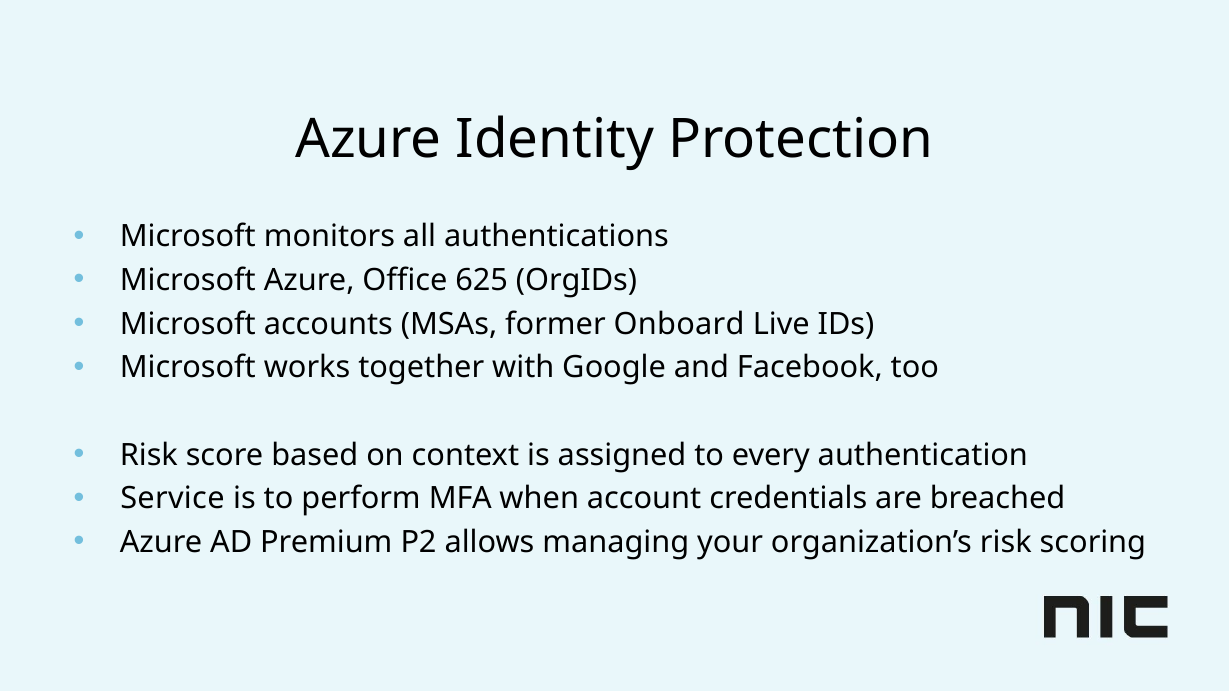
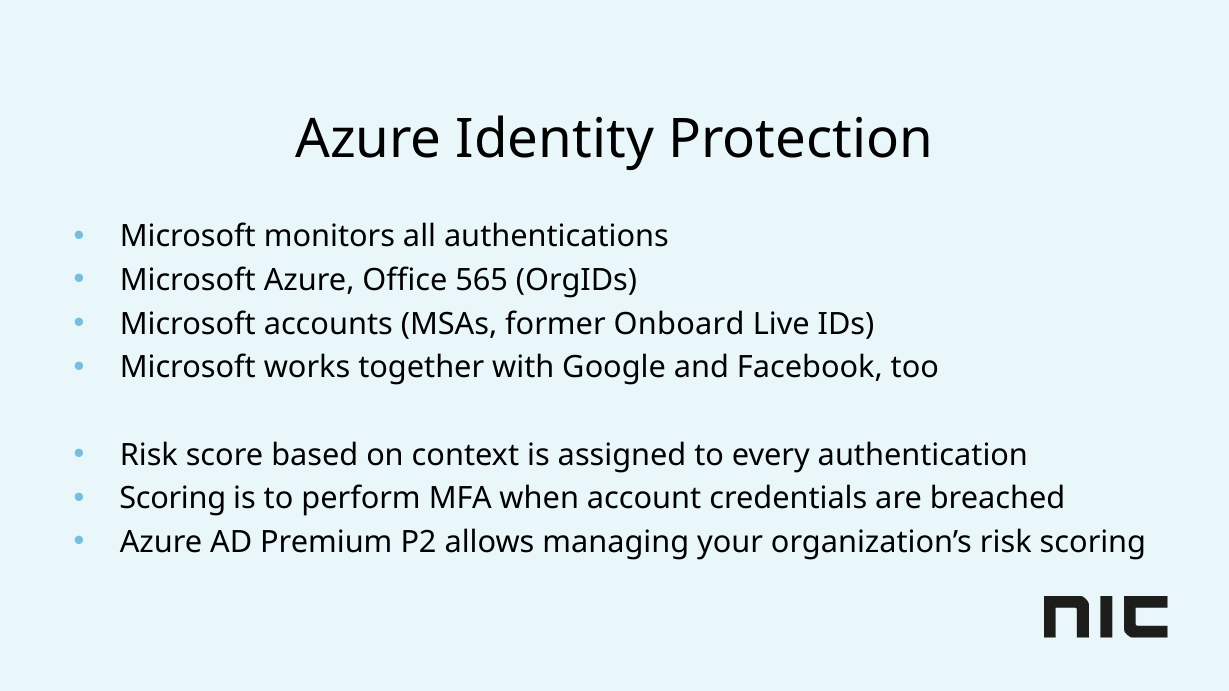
625: 625 -> 565 (482, 281)
Service: Service -> Scoring (173, 499)
